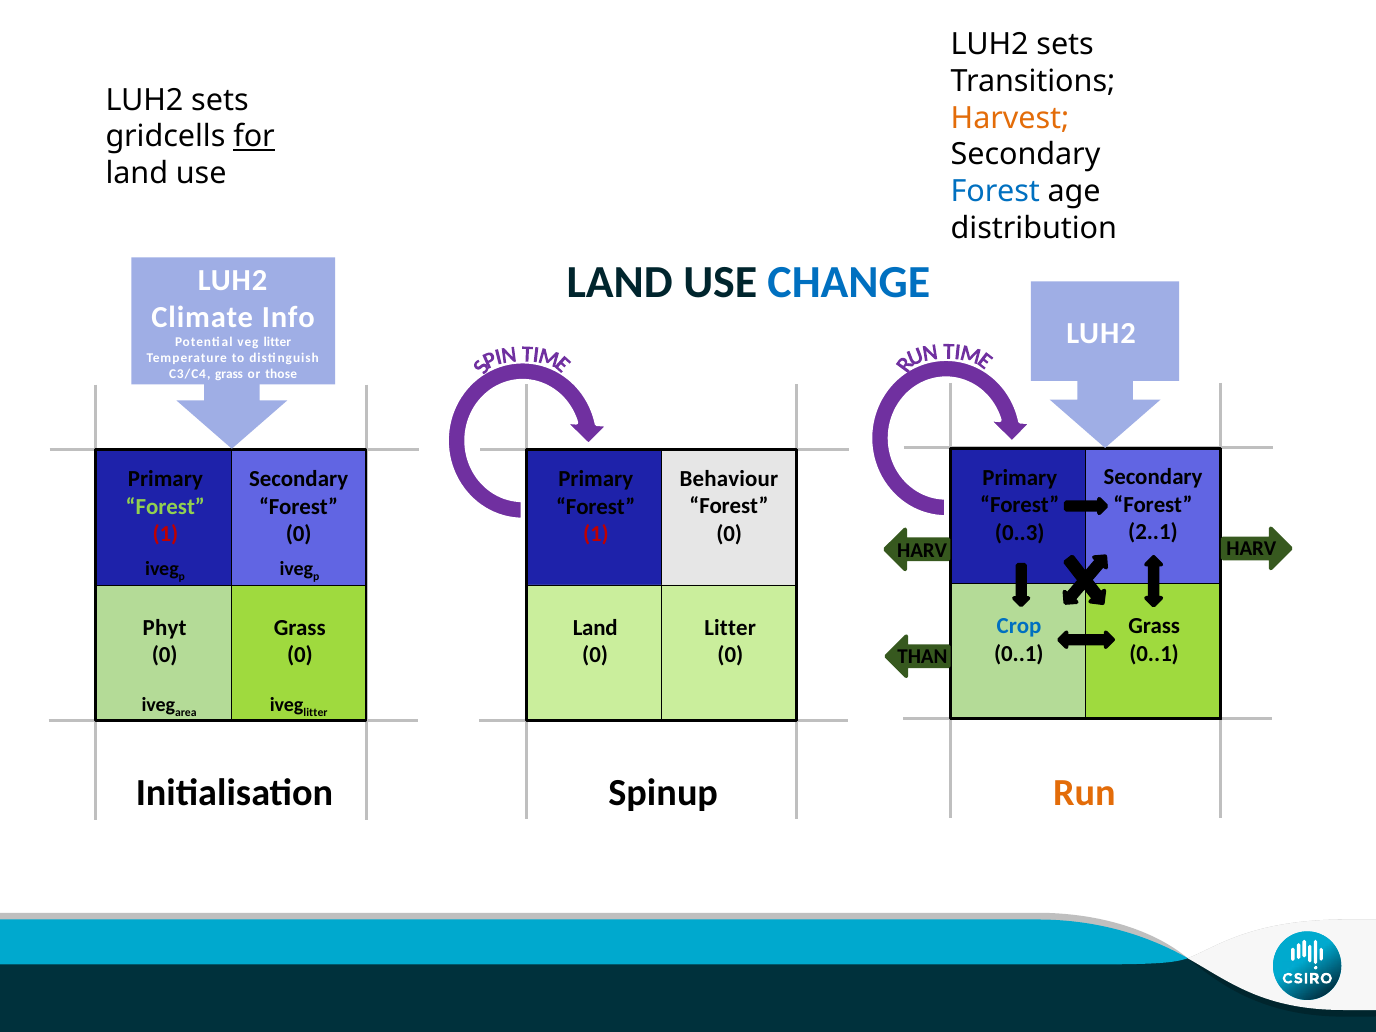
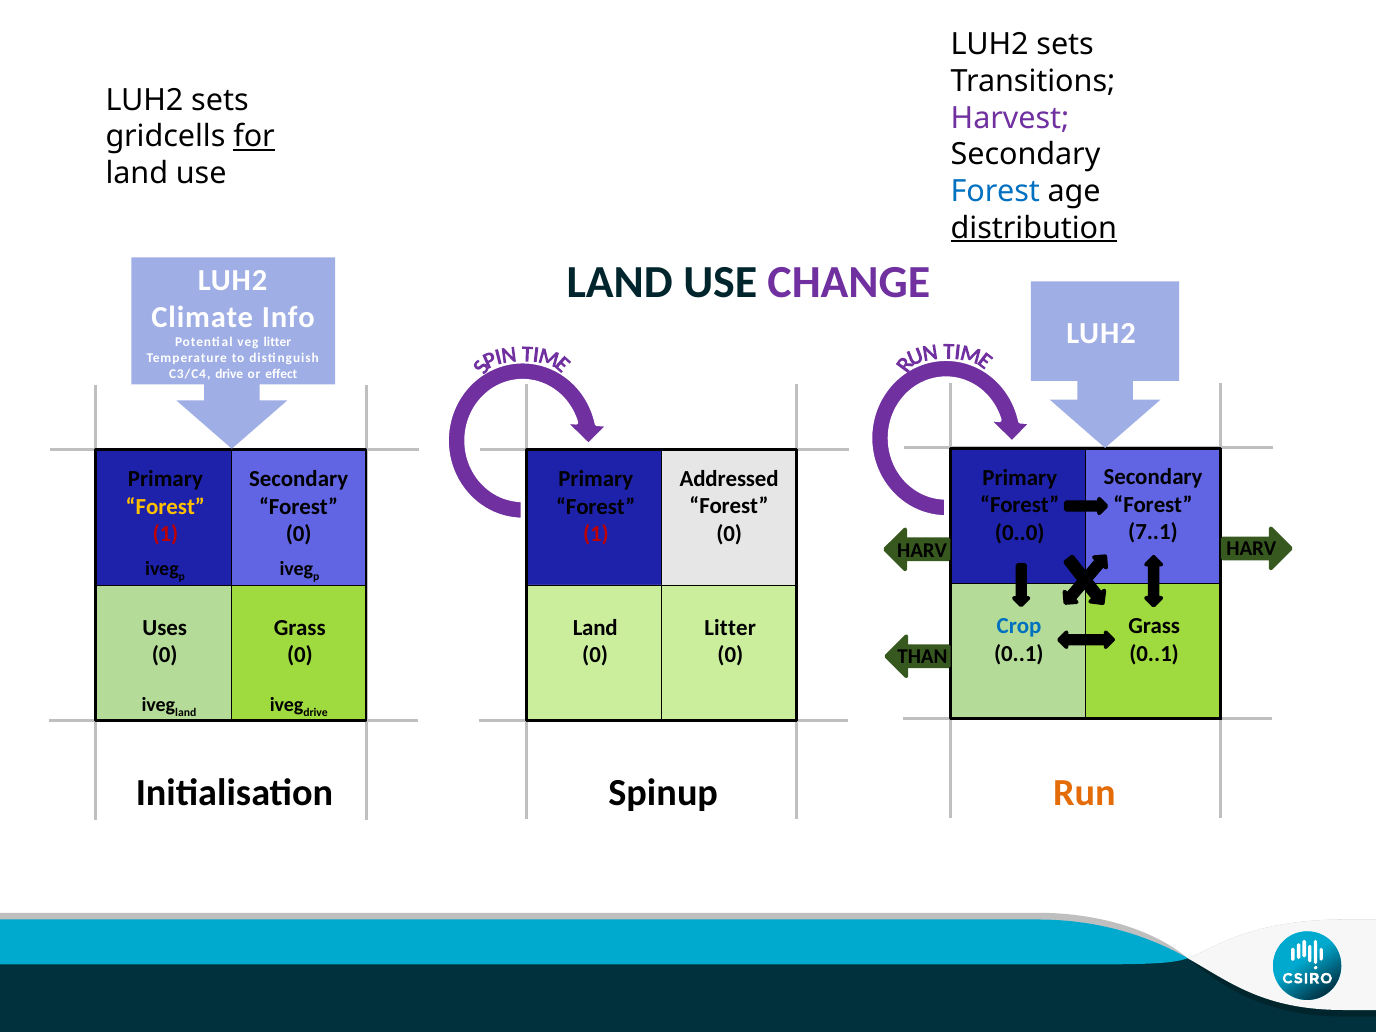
Harvest colour: orange -> purple (1010, 118)
distribution underline: none -> present (1034, 228)
CHANGE colour: blue -> purple (849, 283)
C3/C4 grass: grass -> drive (229, 375)
those: those -> effect (281, 375)
Behaviour: Behaviour -> Addressed (729, 479)
Forest colour: light green -> yellow (165, 507)
2..1: 2..1 -> 7..1 (1153, 532)
0..3: 0..3 -> 0..0 (1020, 533)
Phyt: Phyt -> Uses (165, 628)
area: area -> land (186, 712)
litter: litter -> drive (316, 712)
